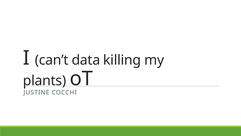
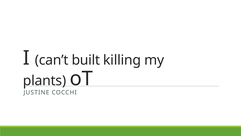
data: data -> built (86, 60)
